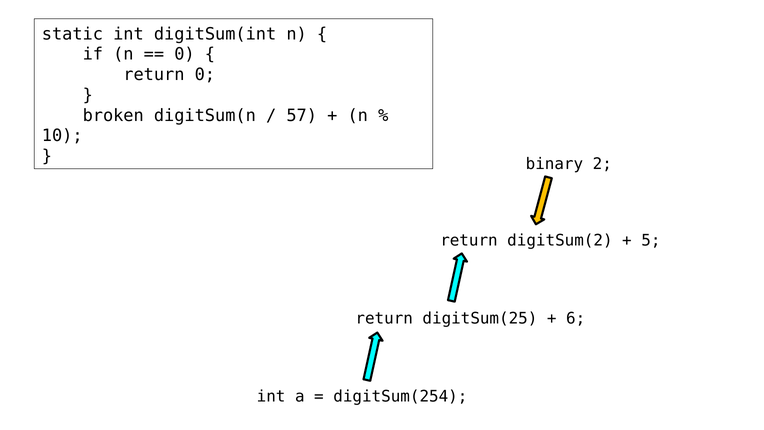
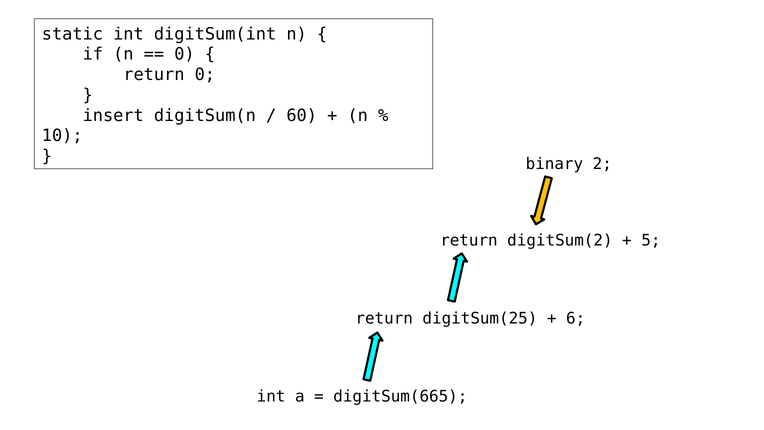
broken: broken -> insert (113, 115)
57: 57 -> 60 (302, 115)
digitSum(254: digitSum(254 -> digitSum(665 (400, 396)
